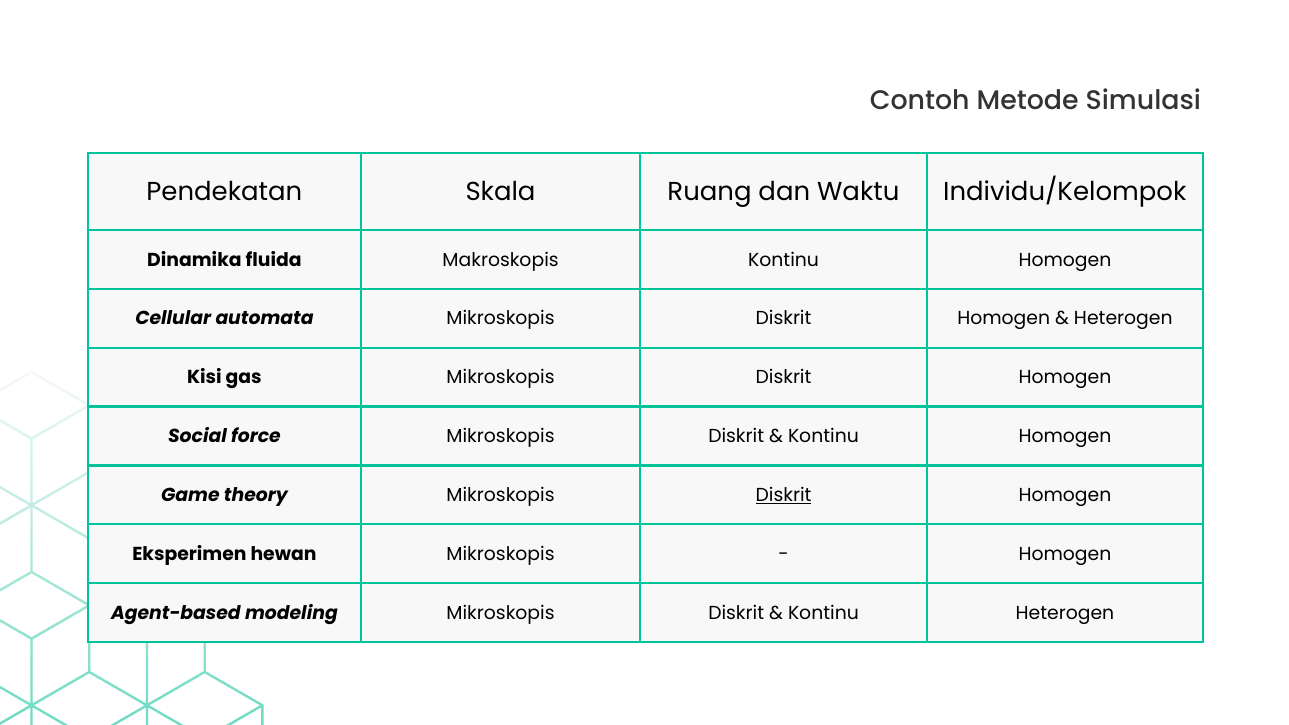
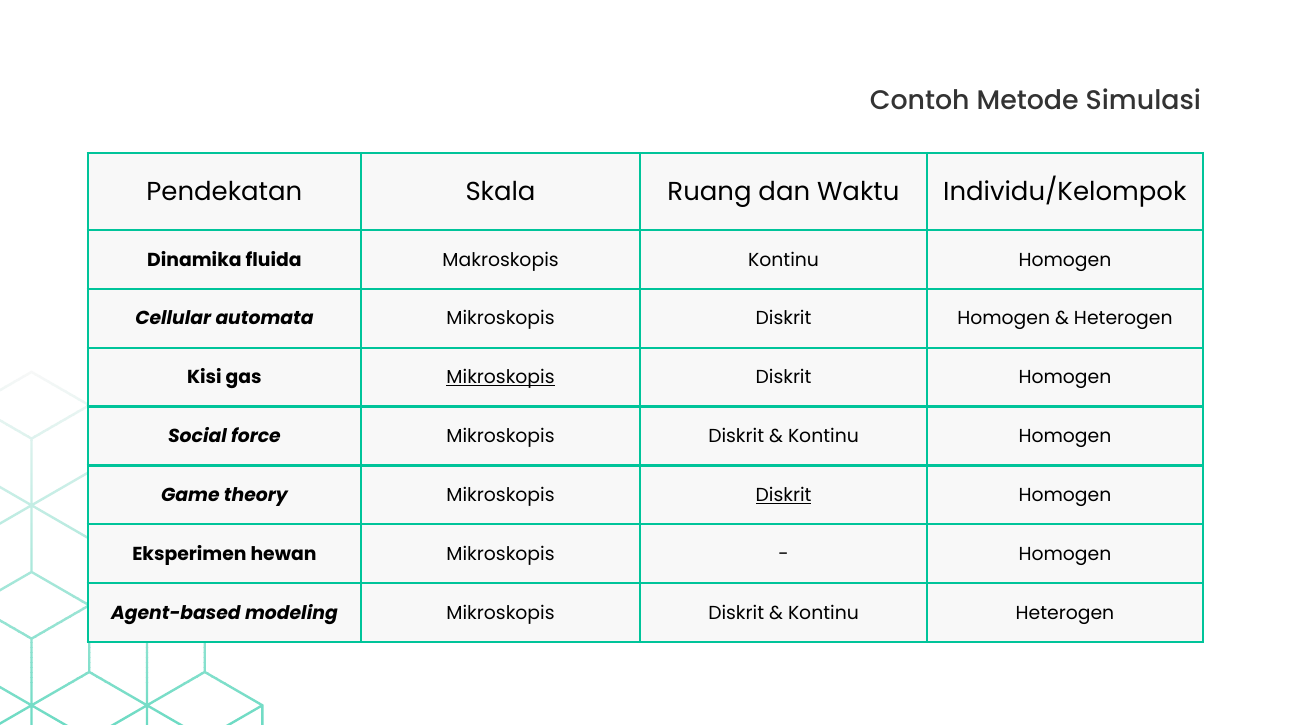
Mikroskopis underline: none -> present (501, 378)
